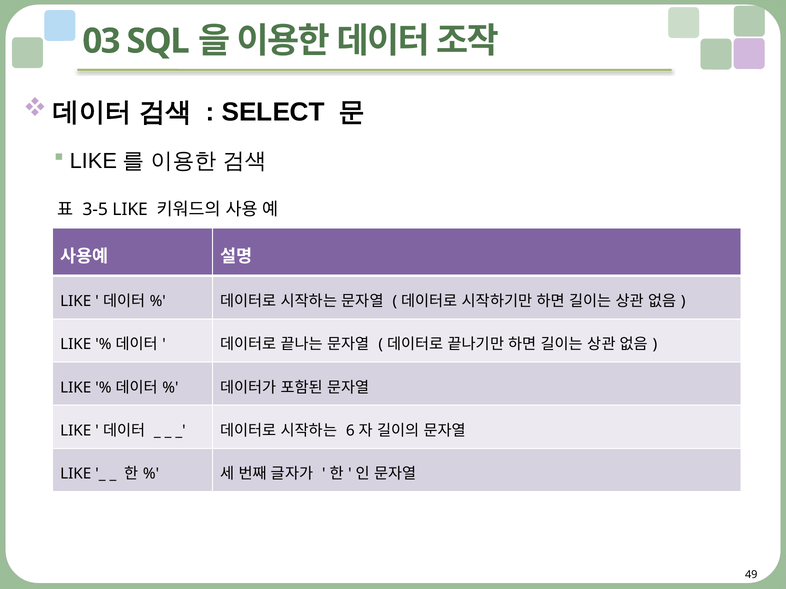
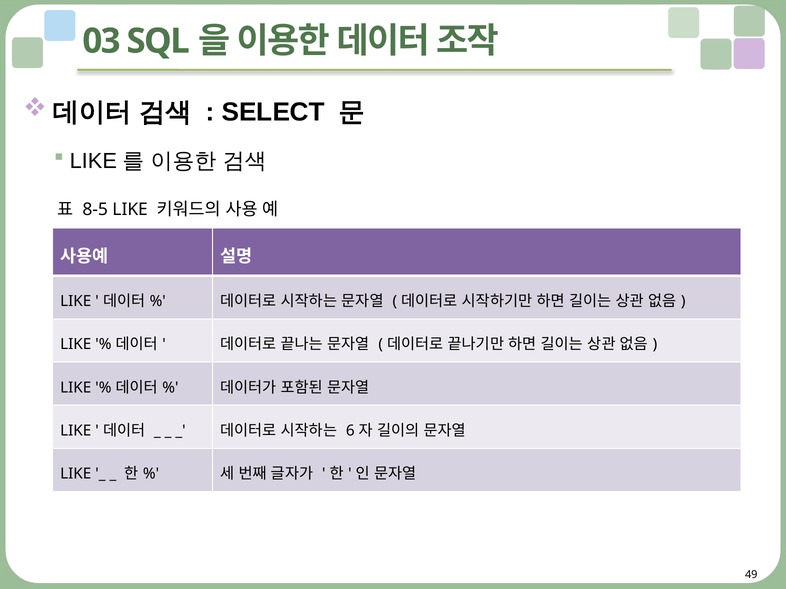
3-5: 3-5 -> 8-5 (95, 210)
